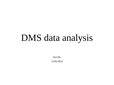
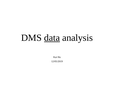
data underline: none -> present (52, 38)
